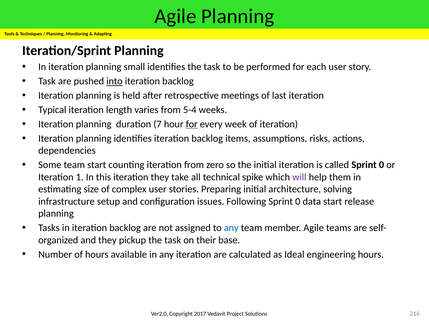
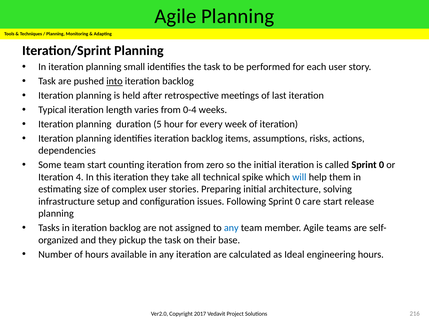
5-4: 5-4 -> 0-4 (190, 110)
7: 7 -> 5 (158, 124)
for underline: present -> none (192, 124)
1: 1 -> 4 (80, 177)
will colour: purple -> blue (299, 177)
data: data -> care (312, 201)
